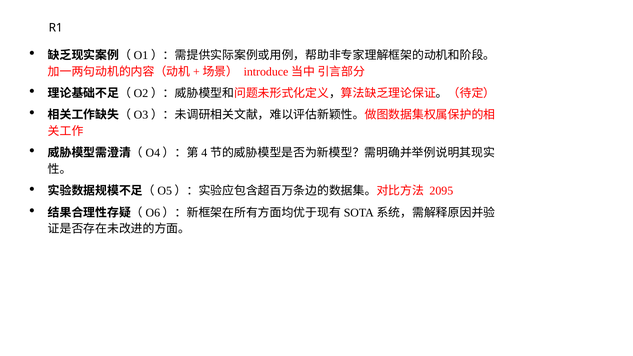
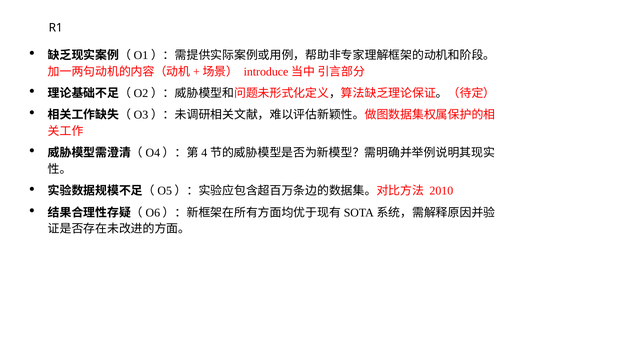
2095: 2095 -> 2010 (441, 191)
